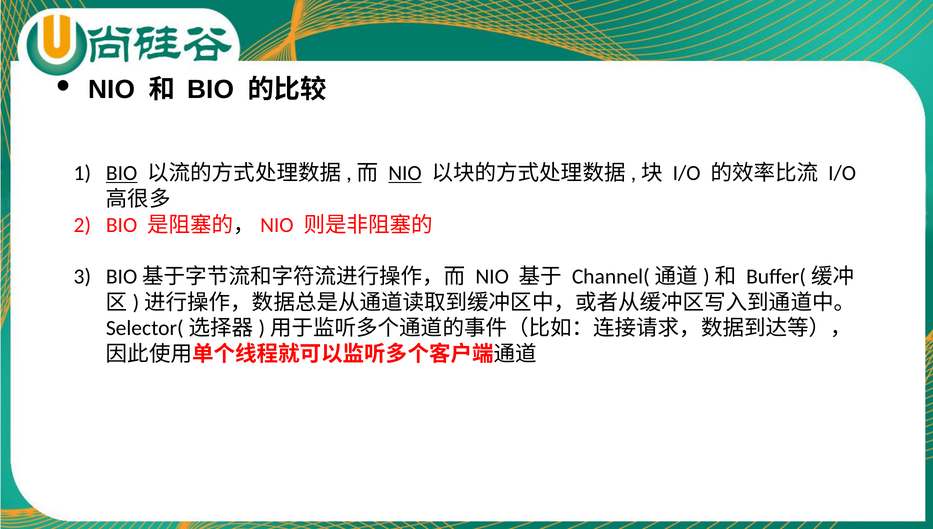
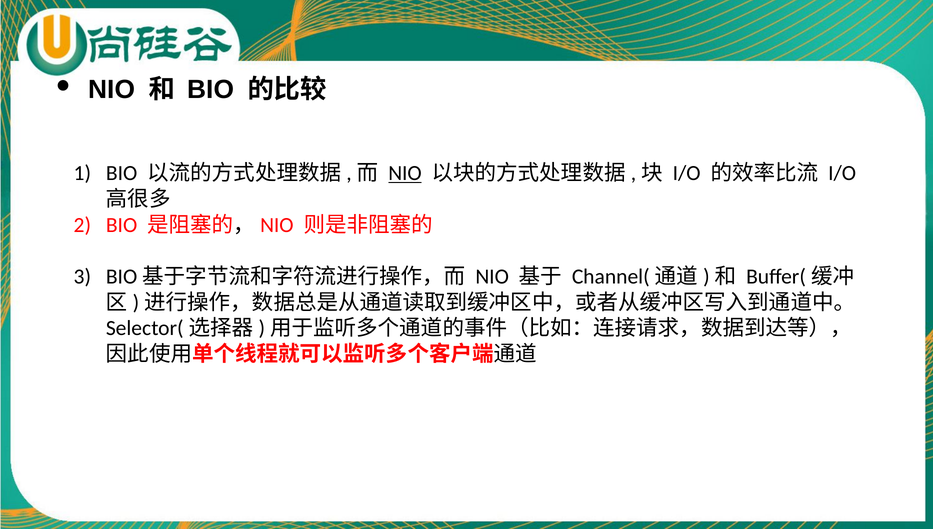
BIO underline: present -> none (122, 173)
